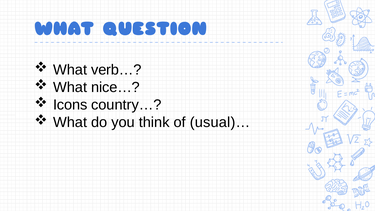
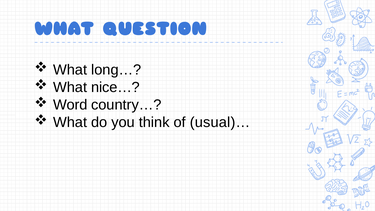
verb…: verb… -> long… (116, 70)
Icons: Icons -> Word (70, 105)
